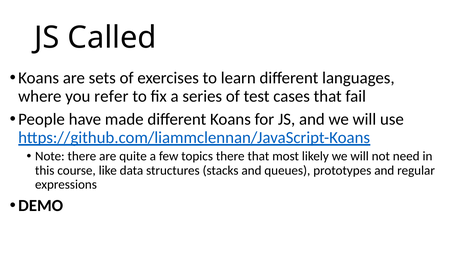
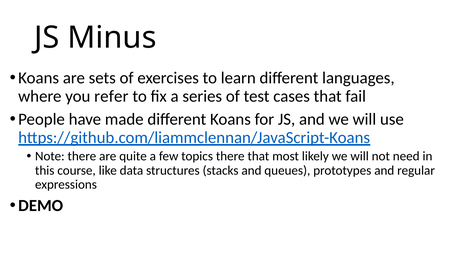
Called: Called -> Minus (112, 38)
